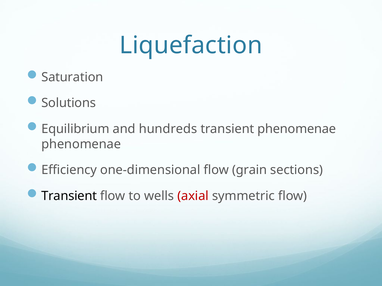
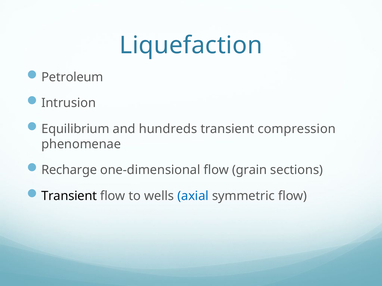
Saturation: Saturation -> Petroleum (72, 77)
Solutions: Solutions -> Intrusion (69, 103)
transient phenomenae: phenomenae -> compression (297, 129)
Efficiency: Efficiency -> Recharge (69, 170)
axial colour: red -> blue (193, 196)
